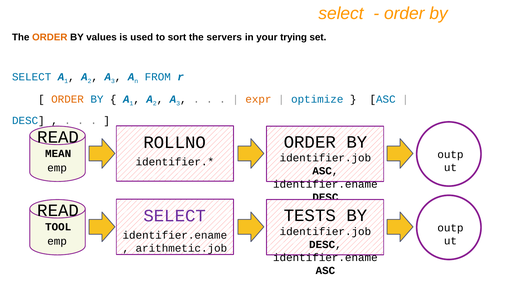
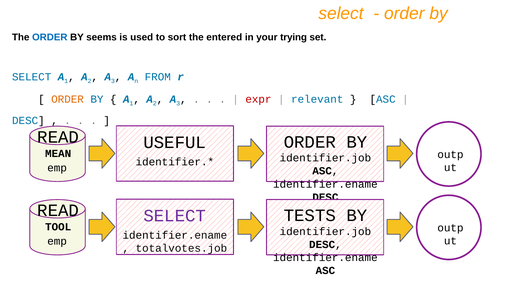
ORDER colour: orange -> blue (50, 37)
values: values -> seems (102, 37)
servers: servers -> entered (224, 37)
expr colour: orange -> red (258, 99)
optimize: optimize -> relevant (317, 99)
ROLLNO: ROLLNO -> USEFUL (175, 143)
arithmetic.job: arithmetic.job -> totalvotes.job (181, 249)
